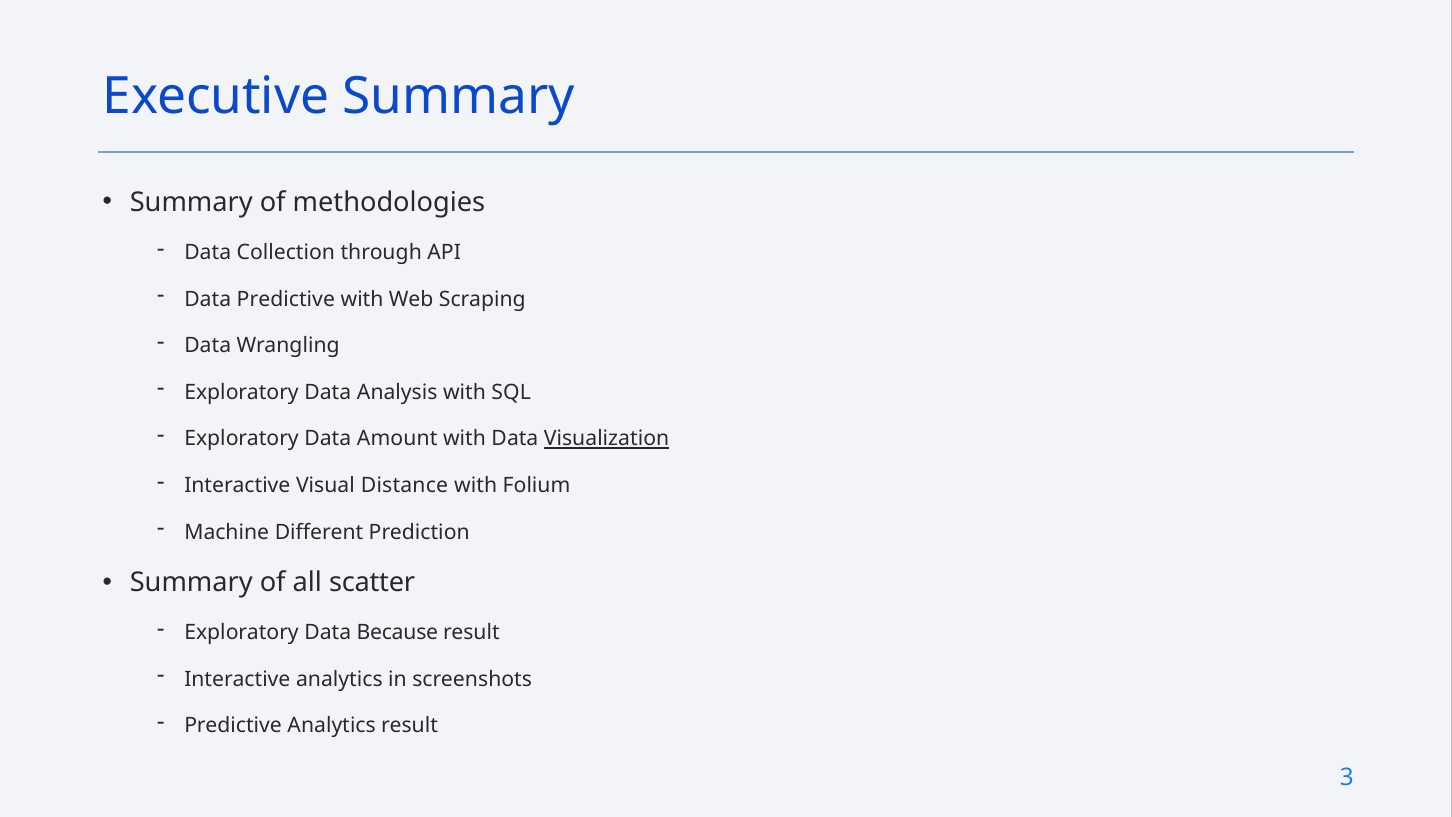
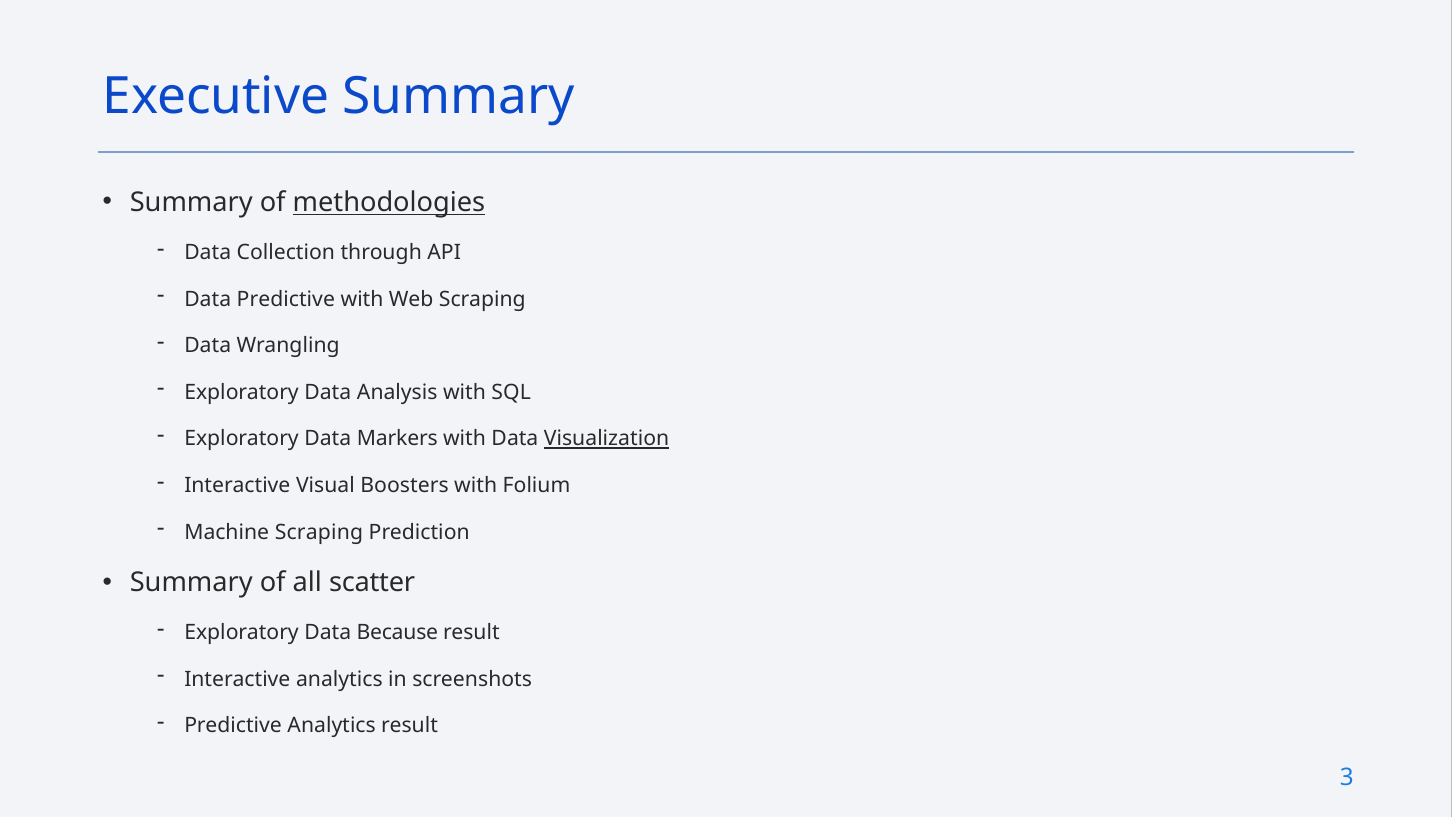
methodologies underline: none -> present (389, 203)
Amount: Amount -> Markers (397, 439)
Distance: Distance -> Boosters (405, 485)
Machine Different: Different -> Scraping (319, 532)
